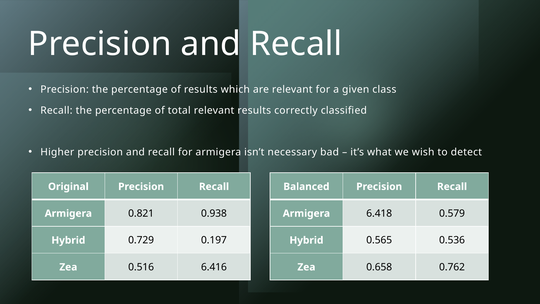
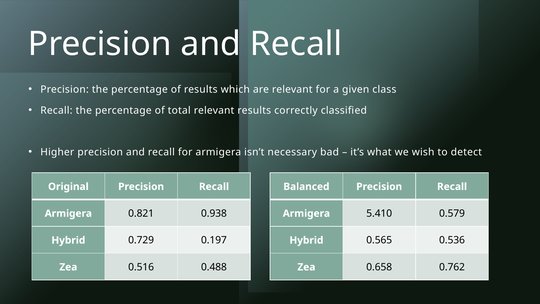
6.418: 6.418 -> 5.410 (379, 213)
6.416: 6.416 -> 0.488 (214, 267)
